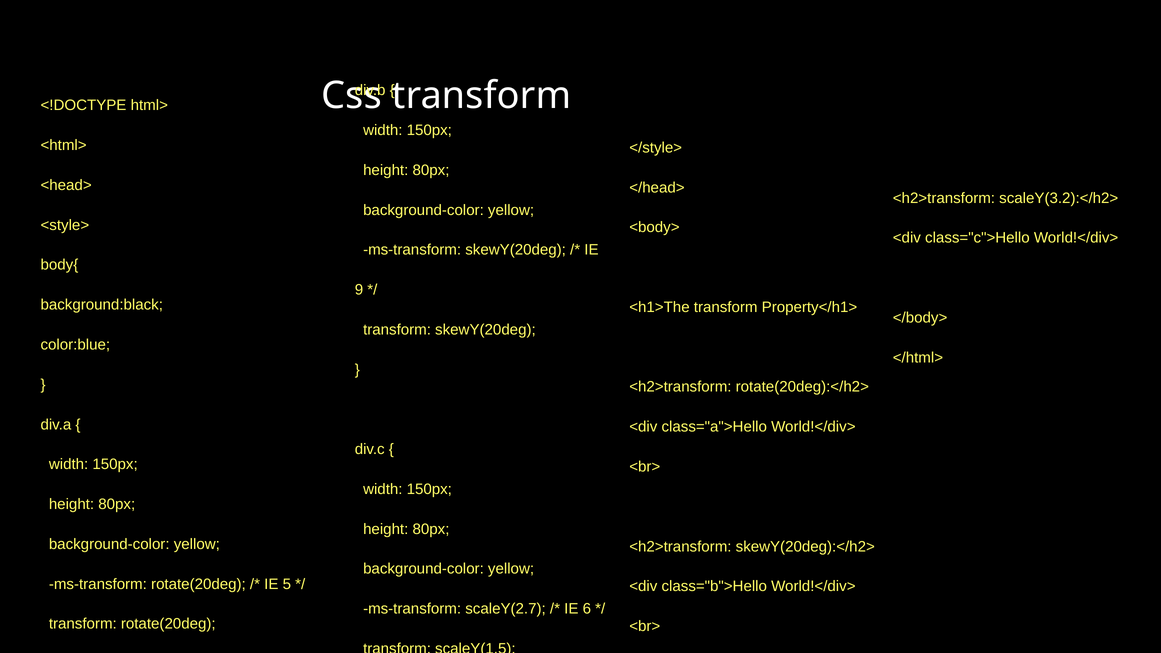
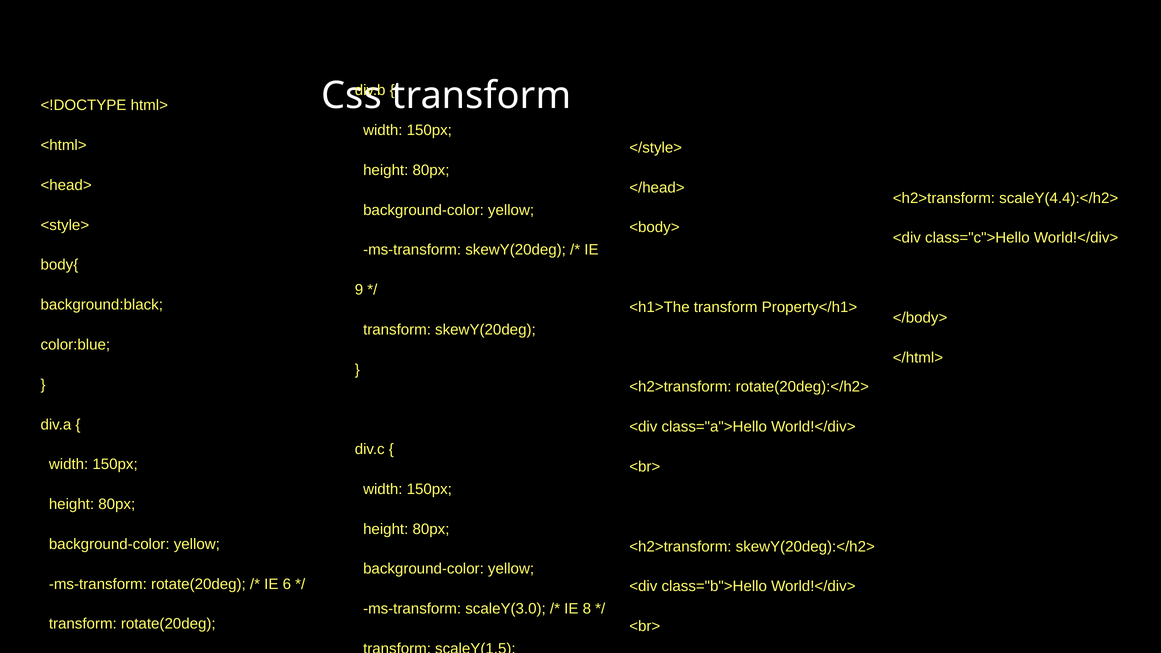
scaleY(3.2):</h2>: scaleY(3.2):</h2> -> scaleY(4.4):</h2> (1059, 198)
5: 5 -> 6 (287, 584)
scaleY(2.7: scaleY(2.7 -> scaleY(3.0 (506, 609)
6: 6 -> 8 (587, 609)
